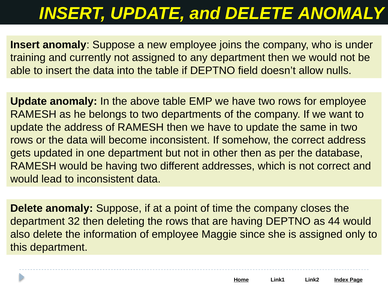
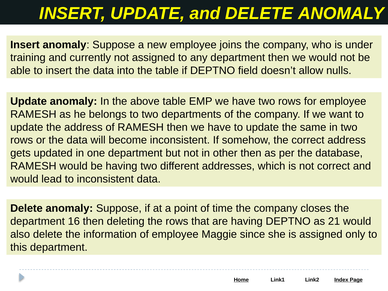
32: 32 -> 16 (74, 221)
44: 44 -> 21 (334, 221)
